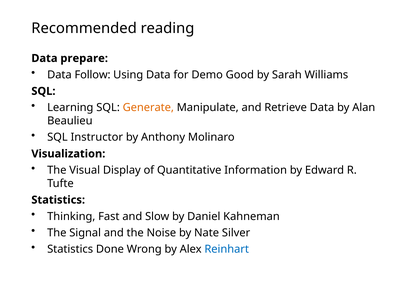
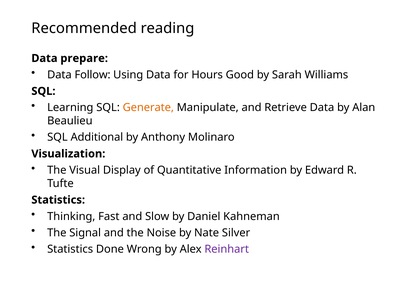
Demo: Demo -> Hours (207, 75)
Instructor: Instructor -> Additional (97, 138)
Reinhart colour: blue -> purple (227, 250)
